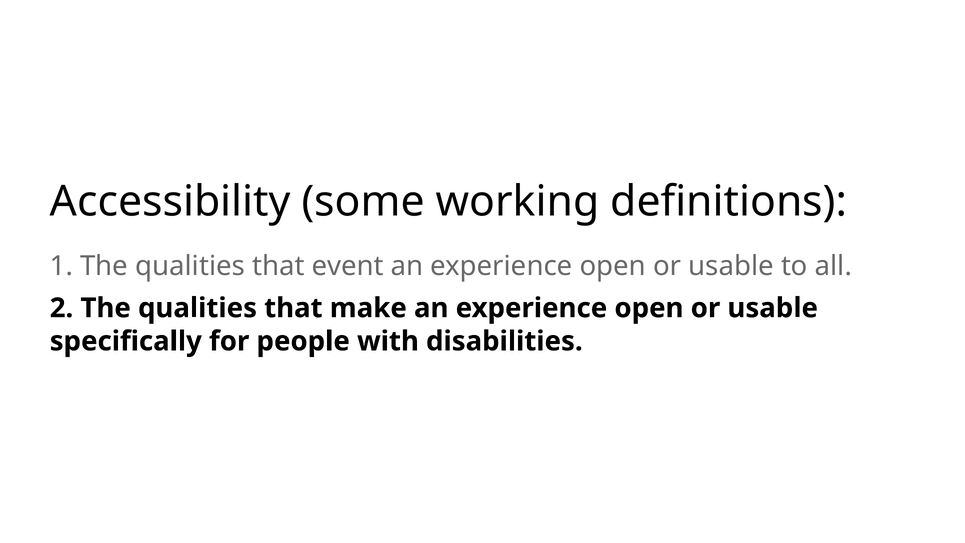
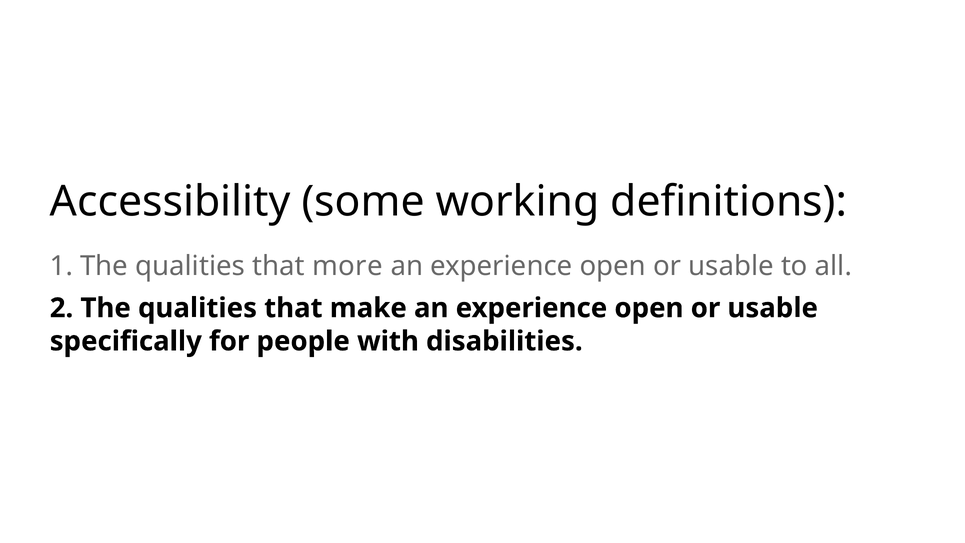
event: event -> more (347, 266)
